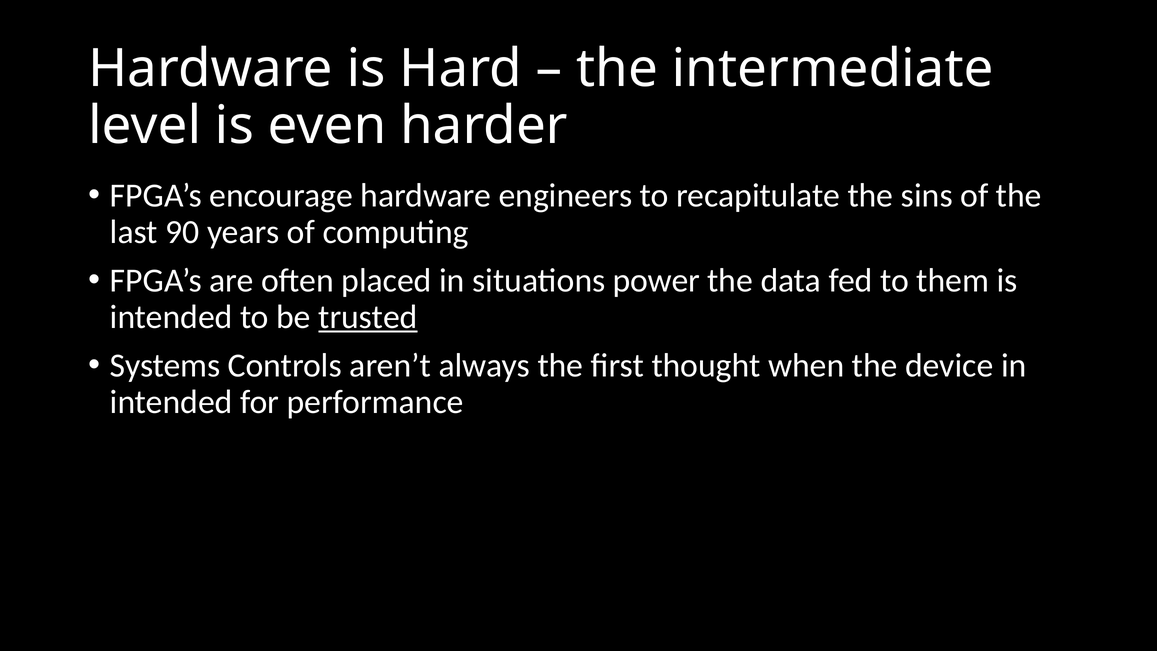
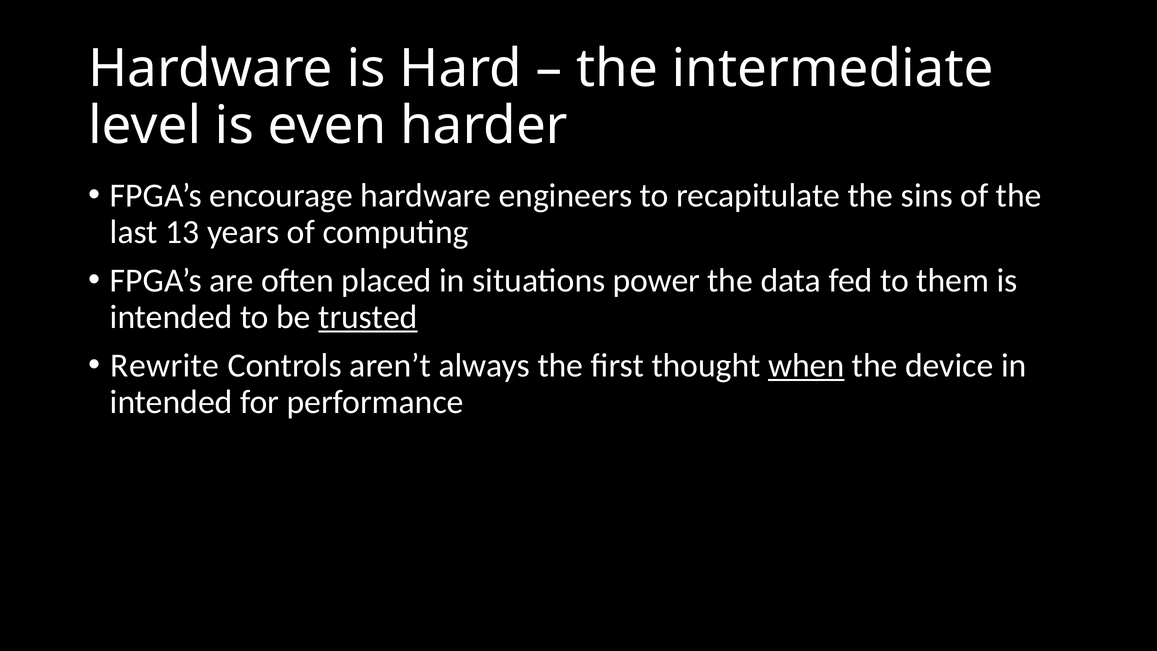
90: 90 -> 13 (182, 232)
Systems: Systems -> Rewrite (165, 366)
when underline: none -> present (806, 366)
